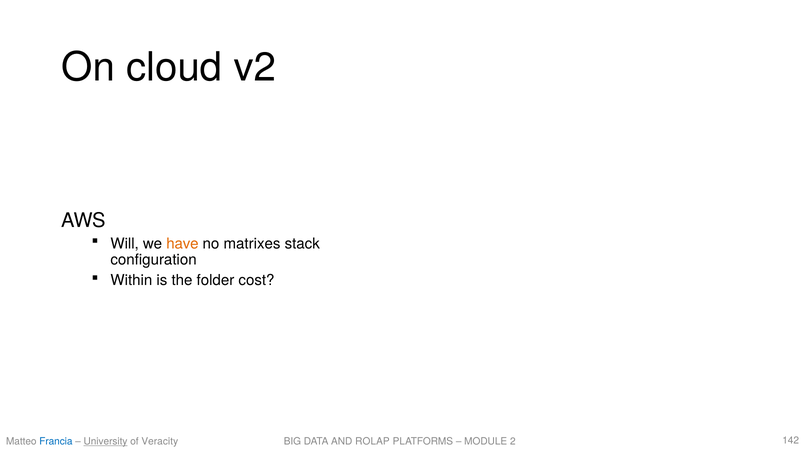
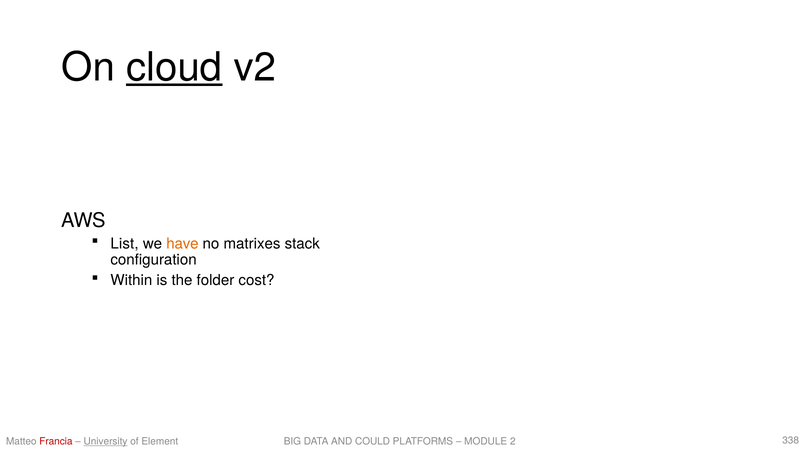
cloud underline: none -> present (174, 68)
Will: Will -> List (125, 244)
Francia colour: blue -> red (56, 441)
Veracity: Veracity -> Element (160, 441)
ROLAP: ROLAP -> COULD (373, 441)
142: 142 -> 338 (791, 440)
